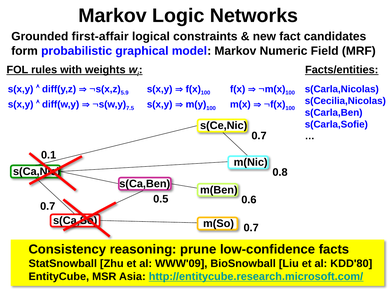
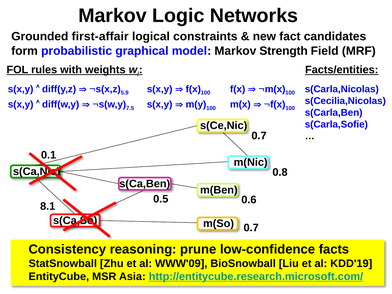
Numeric: Numeric -> Strength (284, 51)
0.7: 0.7 -> 8.1 (48, 206)
KDD'80: KDD'80 -> KDD'19 (351, 263)
